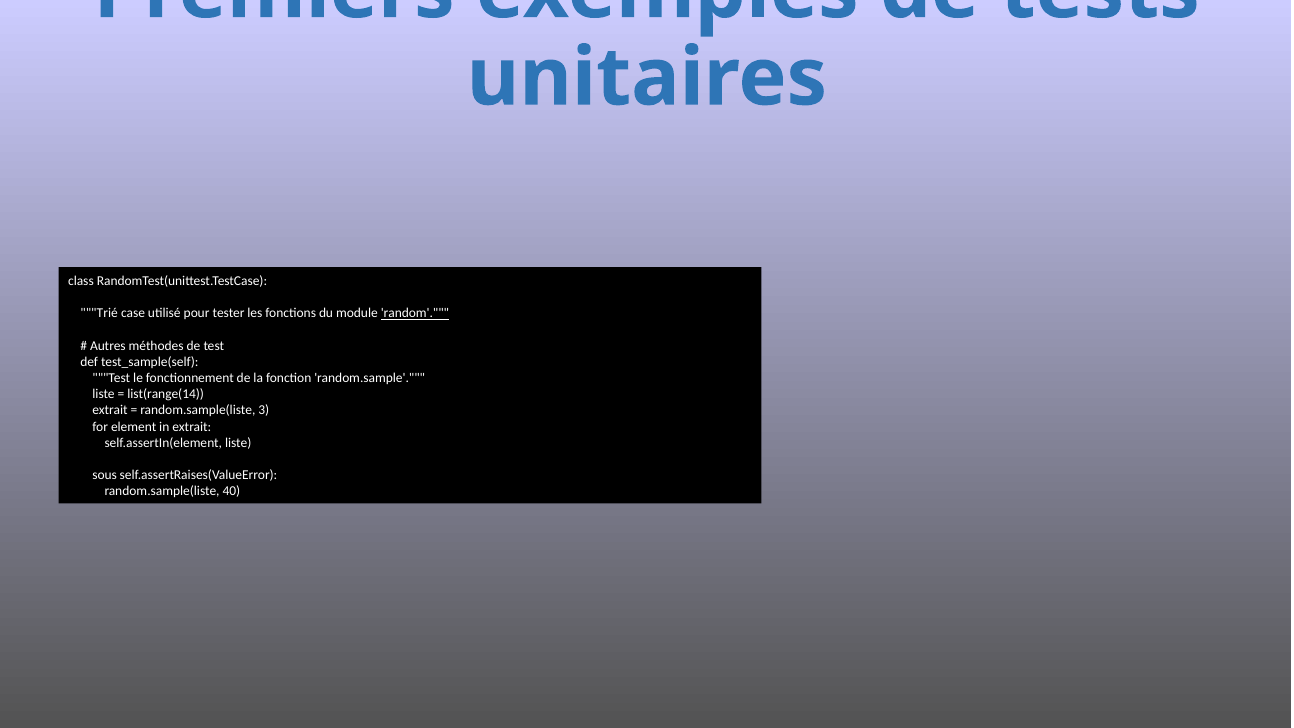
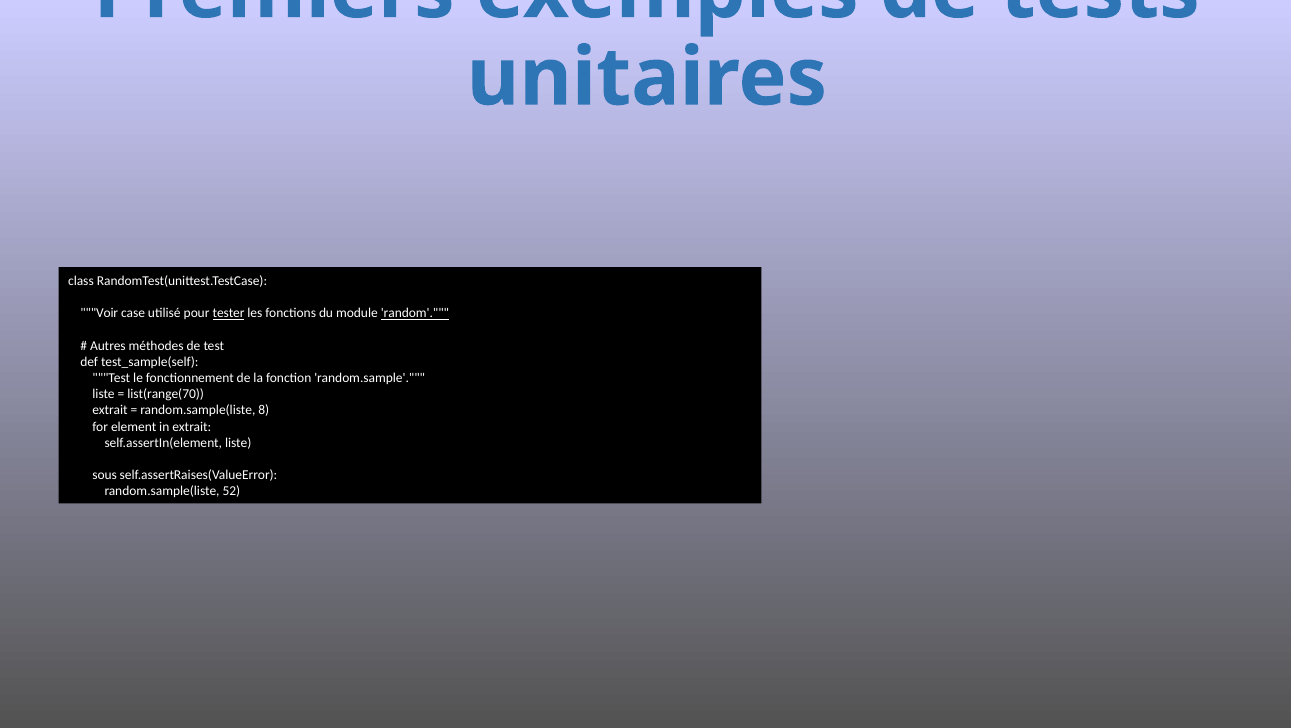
Trié: Trié -> Voir (99, 313)
tester underline: none -> present (229, 313)
list(range(14: list(range(14 -> list(range(70 (166, 394)
3: 3 -> 8 (264, 410)
40: 40 -> 52 (231, 491)
